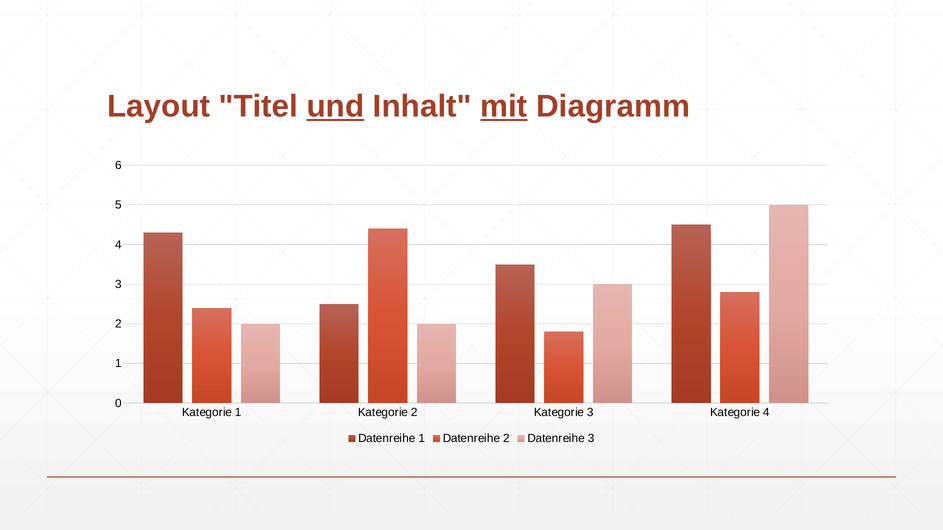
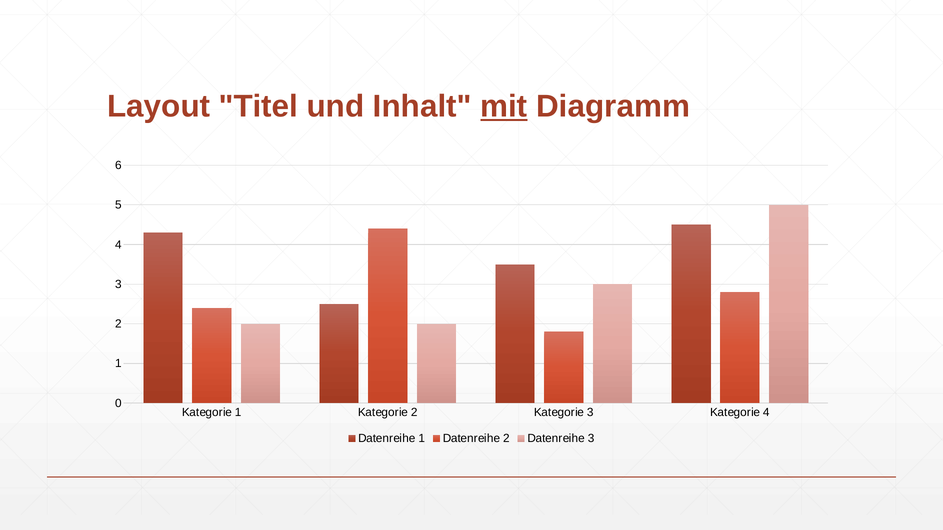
und underline: present -> none (335, 107)
